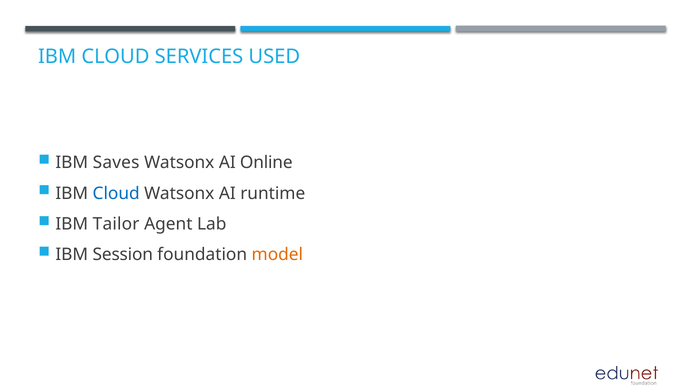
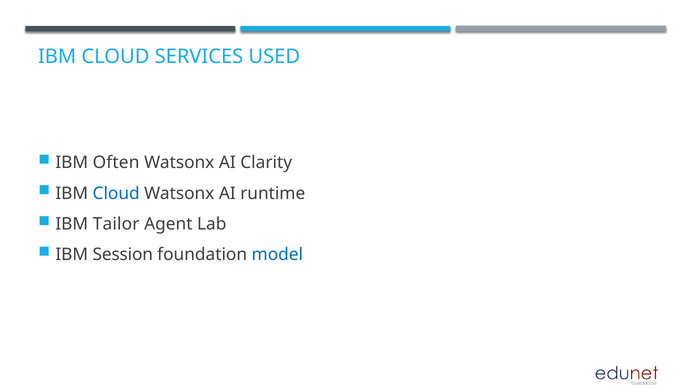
Saves: Saves -> Often (116, 163)
Online: Online -> Clarity (266, 163)
model colour: orange -> blue (277, 254)
